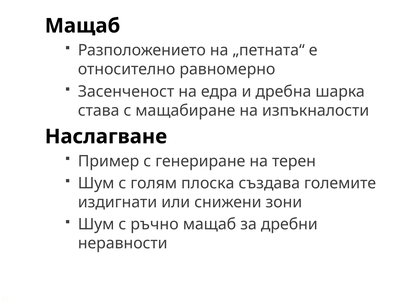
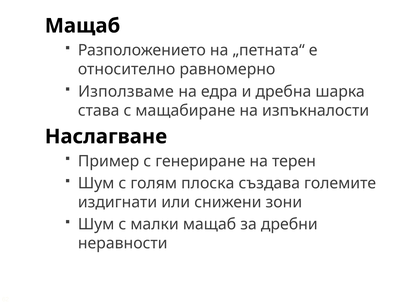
Засенченост: Засенченост -> Използваме (126, 92)
ръчно: ръчно -> малки (155, 225)
